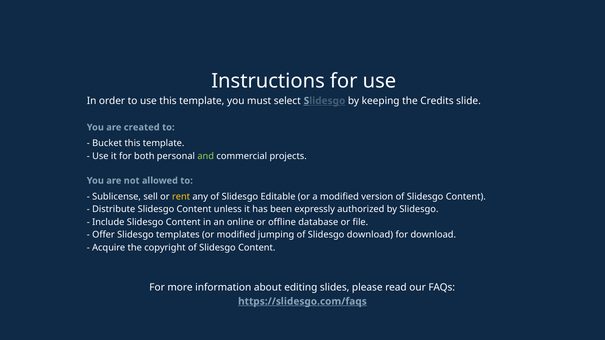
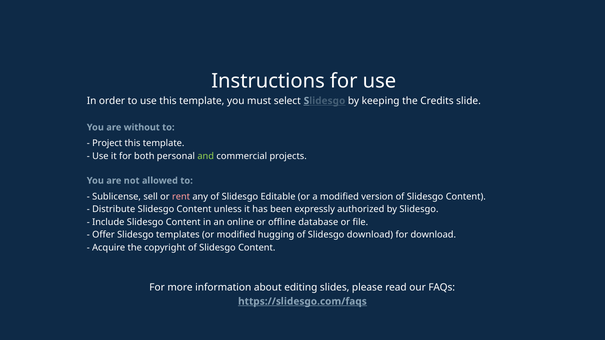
created: created -> without (142, 127)
Bucket: Bucket -> Project (107, 144)
rent colour: yellow -> pink (181, 197)
jumping: jumping -> hugging (276, 235)
